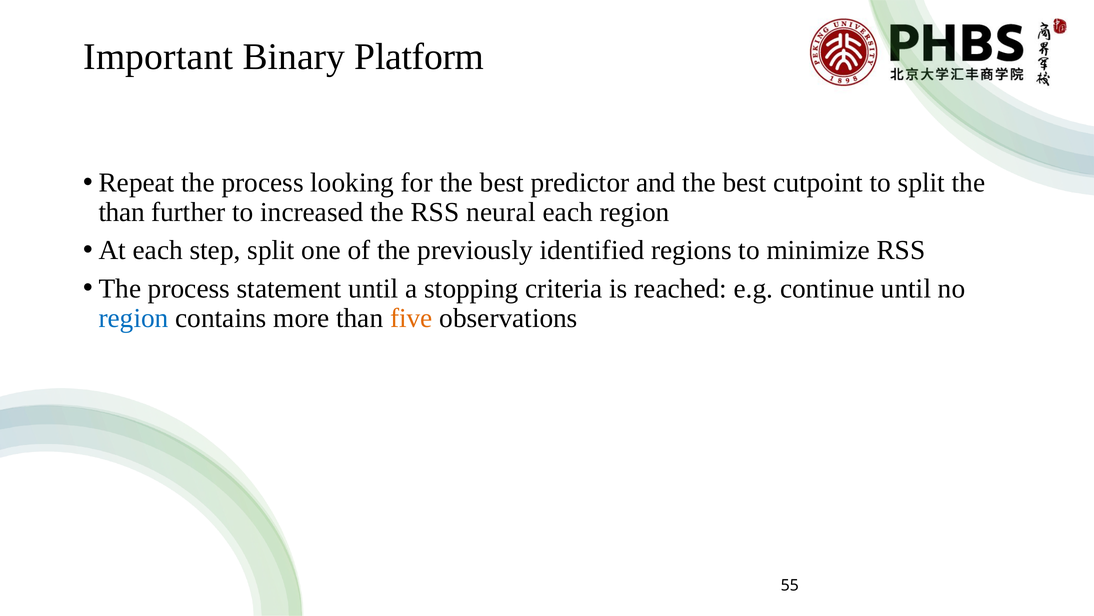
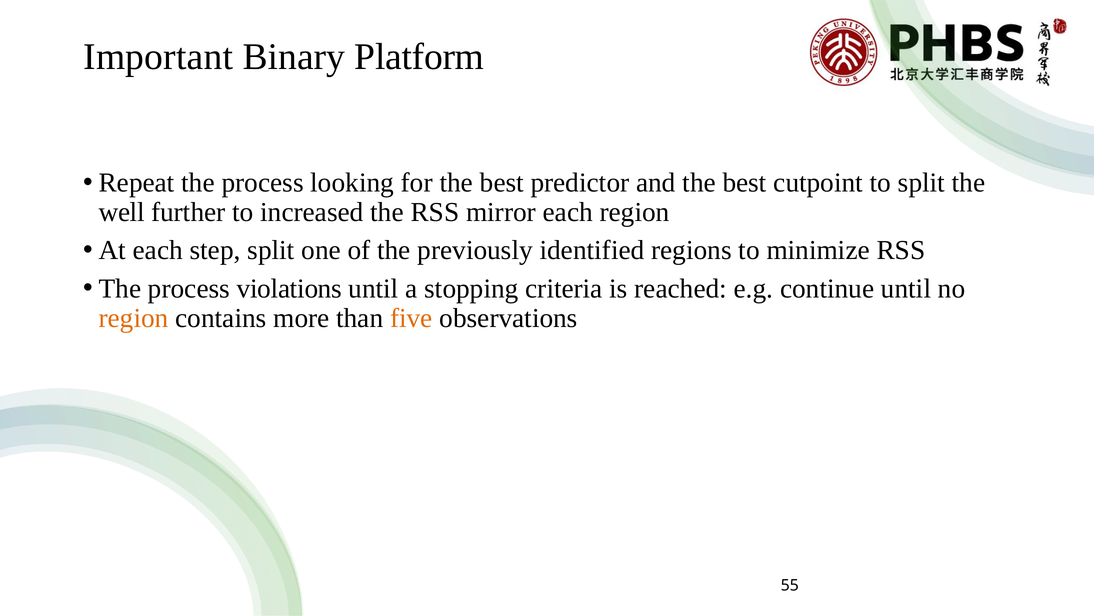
than: than -> well (122, 212)
neural: neural -> mirror (501, 212)
statement: statement -> violations (289, 288)
region colour: blue -> orange (134, 318)
